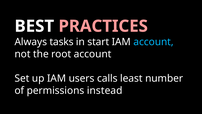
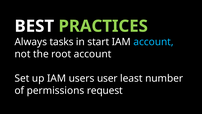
PRACTICES colour: pink -> light green (103, 26)
calls: calls -> user (107, 78)
instead: instead -> request (105, 90)
